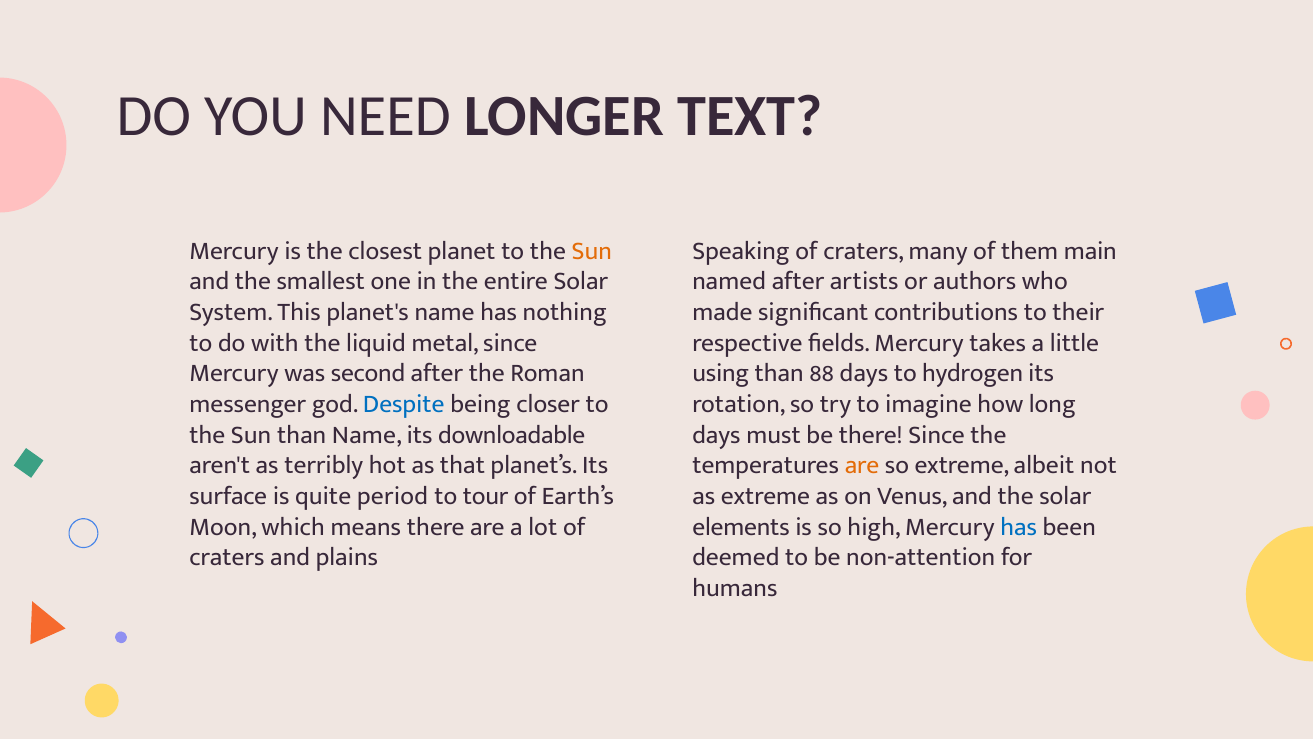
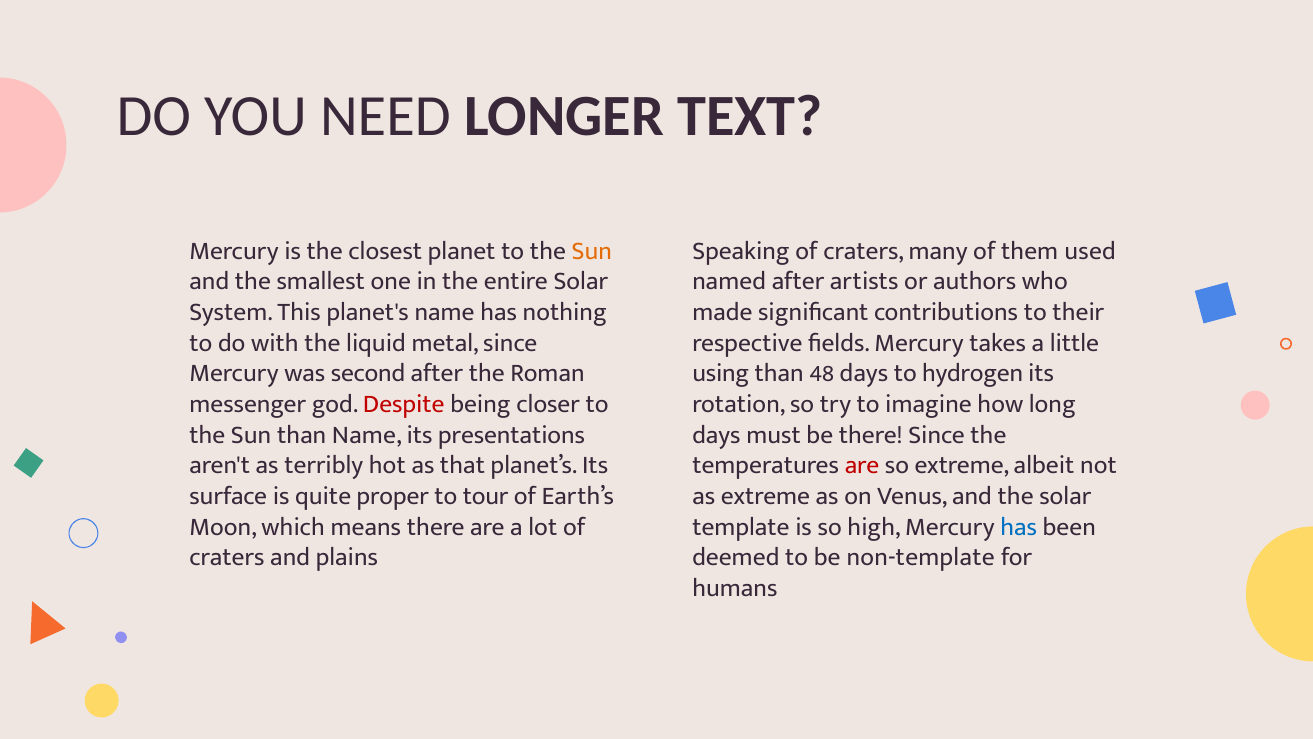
main: main -> used (1090, 251)
88: 88 -> 48 (822, 373)
Despite colour: blue -> red (404, 404)
downloadable: downloadable -> presentations (512, 435)
are colour: orange -> red (862, 465)
period: period -> proper (393, 496)
elements: elements -> template (741, 527)
non-attention: non-attention -> non-template (921, 557)
